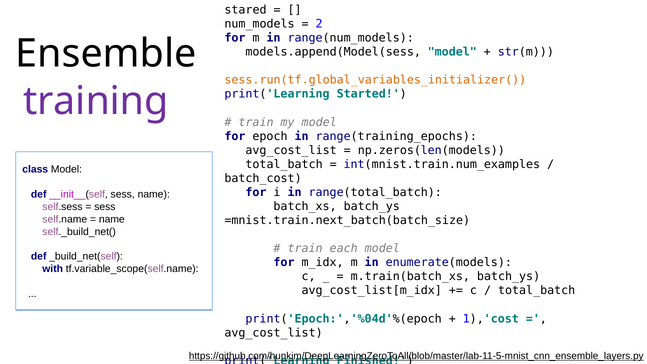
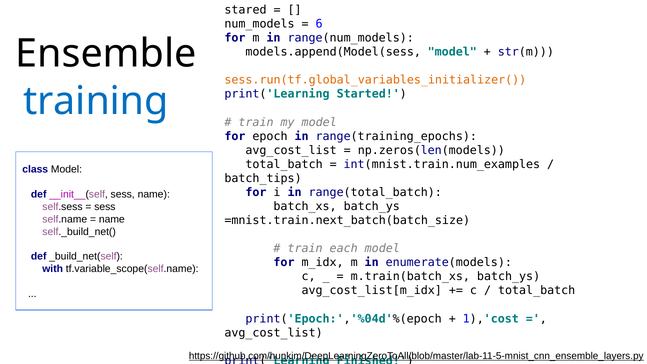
2: 2 -> 6 (319, 24)
training colour: purple -> blue (96, 101)
batch_cost: batch_cost -> batch_tips (263, 178)
